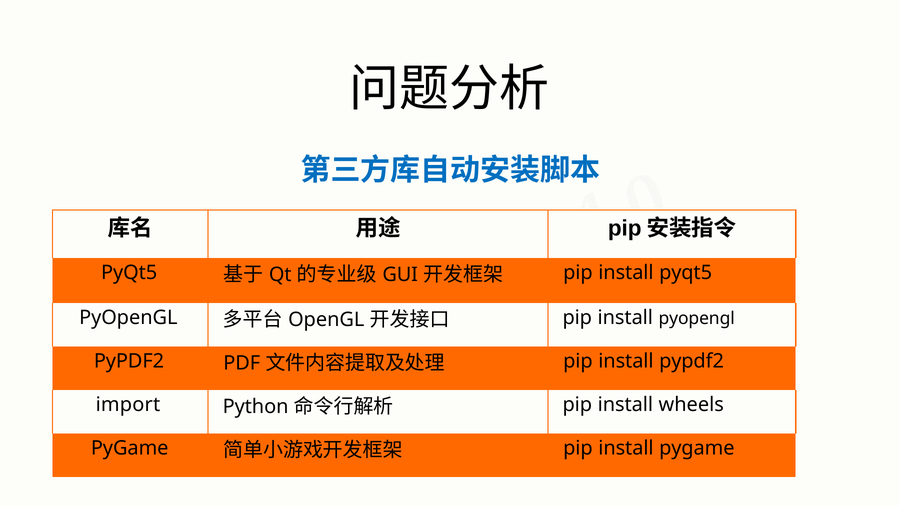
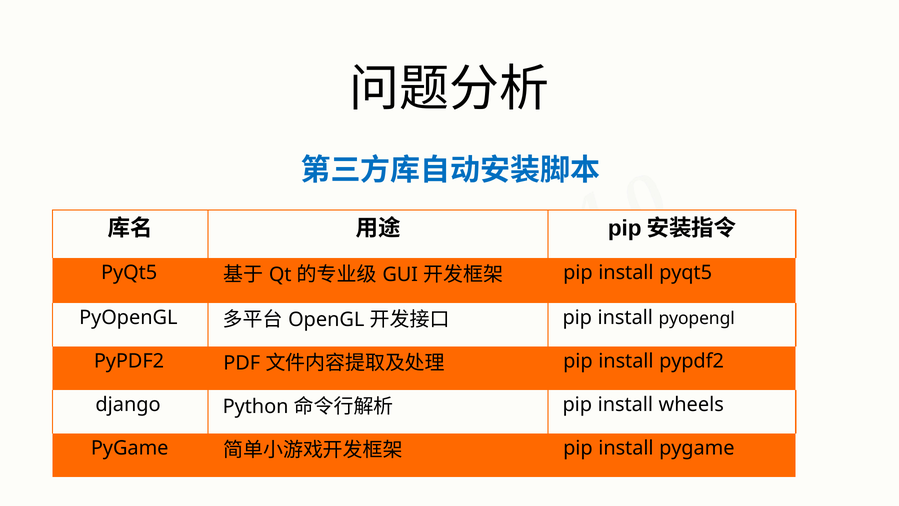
import: import -> django (128, 404)
